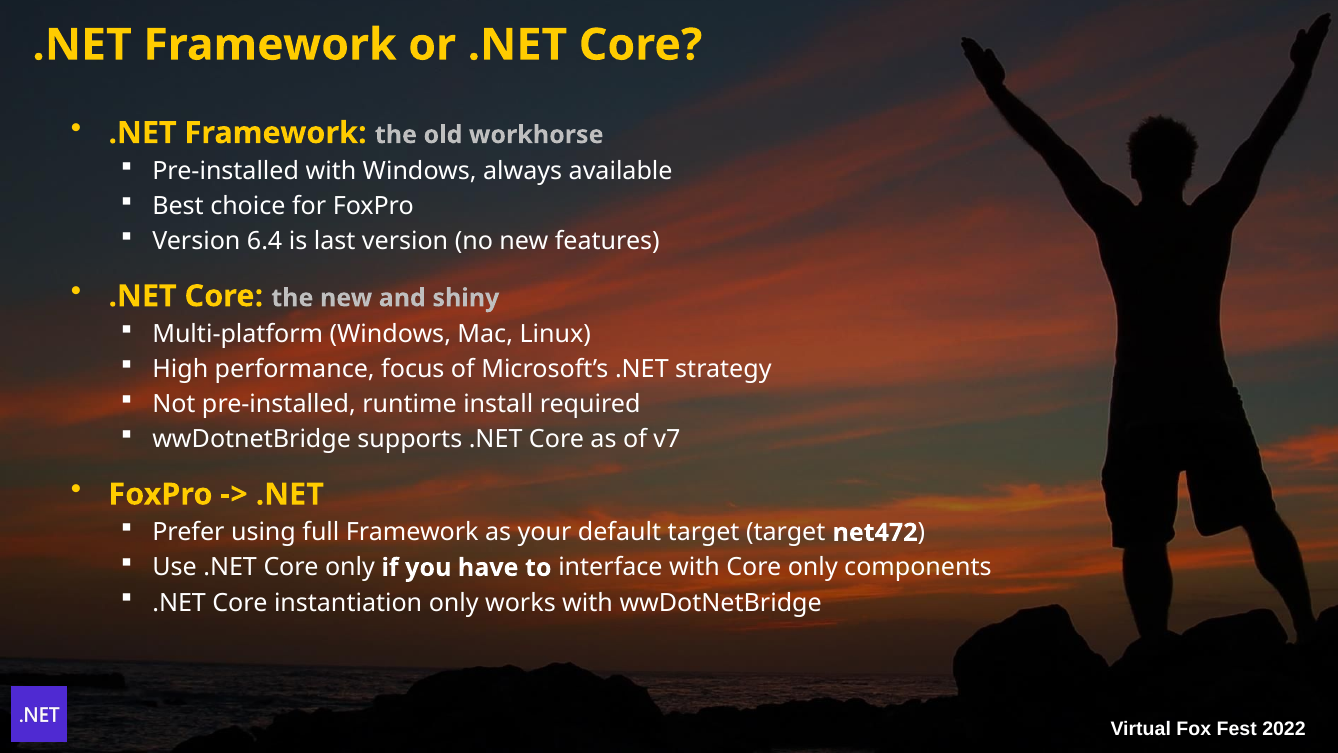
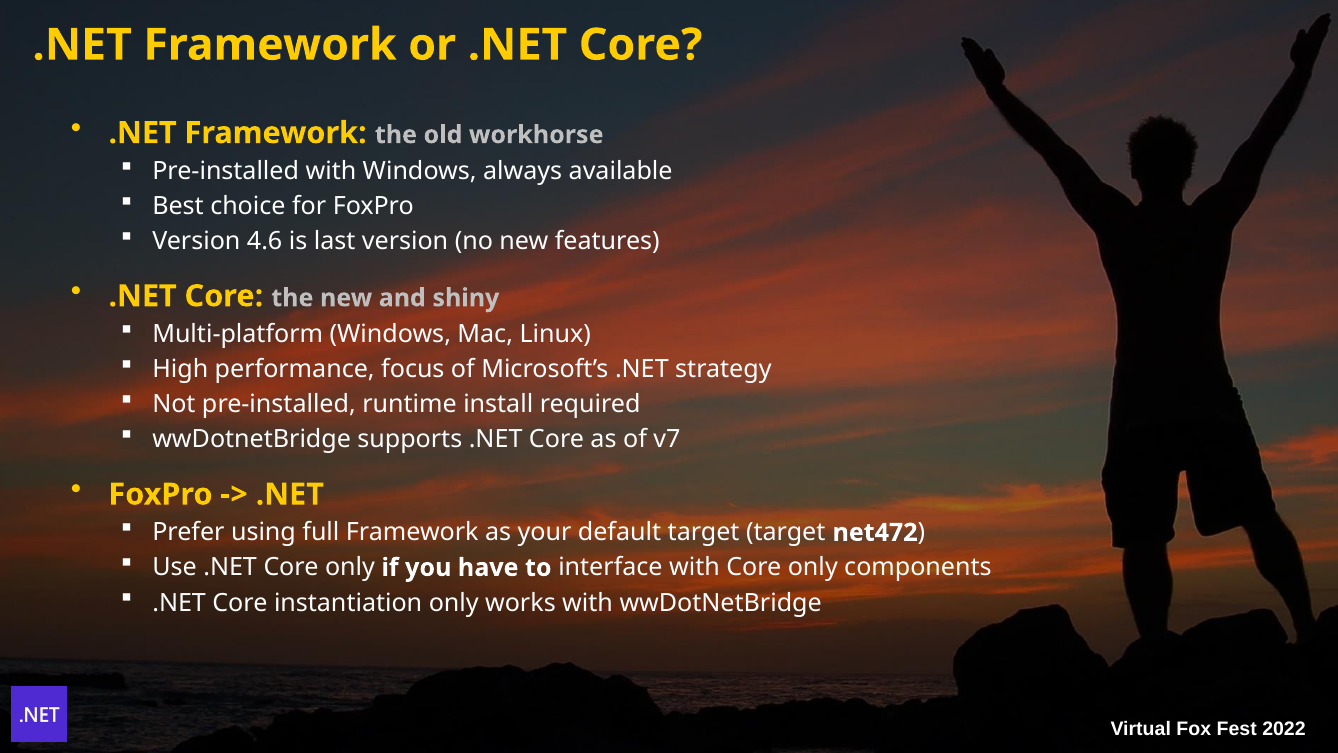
6.4: 6.4 -> 4.6 (265, 241)
